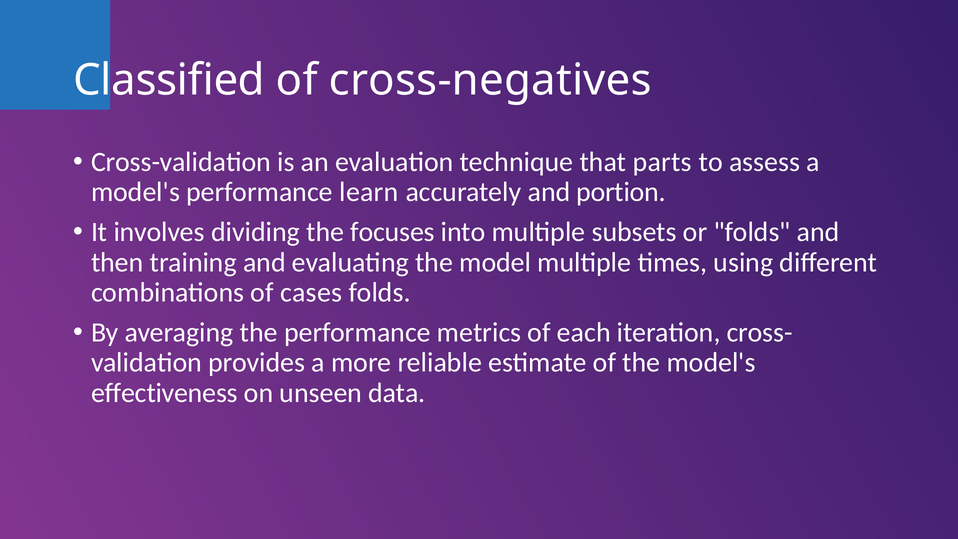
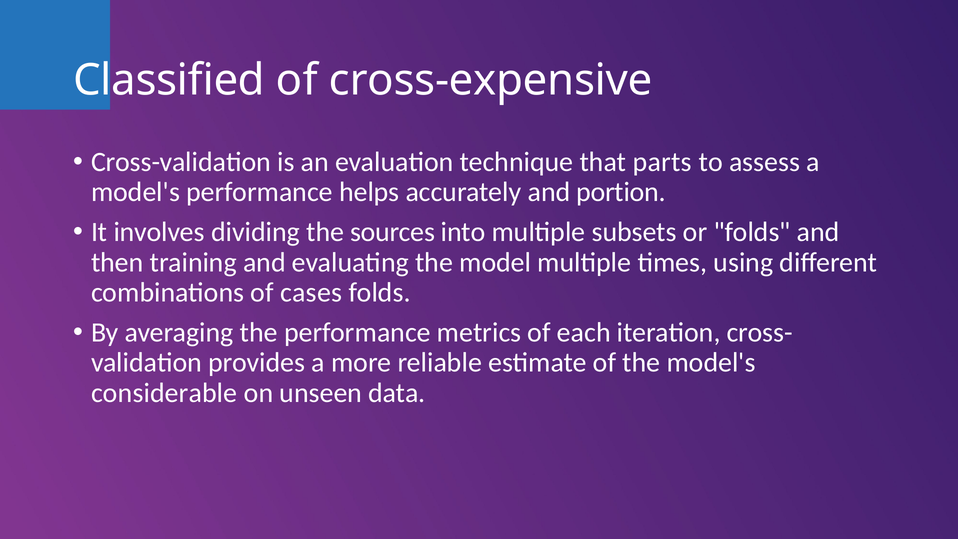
cross-negatives: cross-negatives -> cross-expensive (491, 80)
learn: learn -> helps (369, 192)
focuses: focuses -> sources (393, 232)
effectiveness: effectiveness -> considerable (164, 393)
